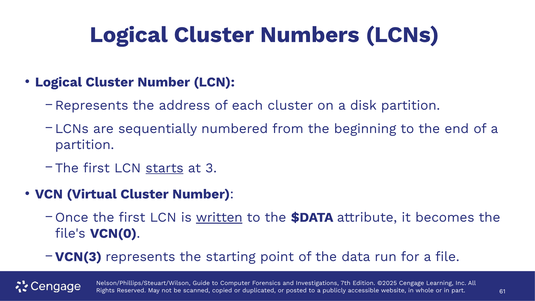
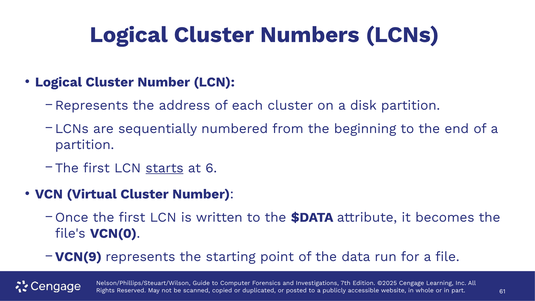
3: 3 -> 6 (211, 168)
written underline: present -> none (219, 217)
VCN(3: VCN(3 -> VCN(9 (78, 257)
